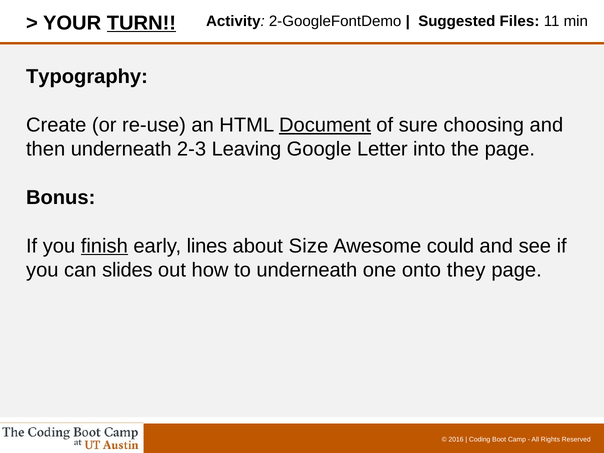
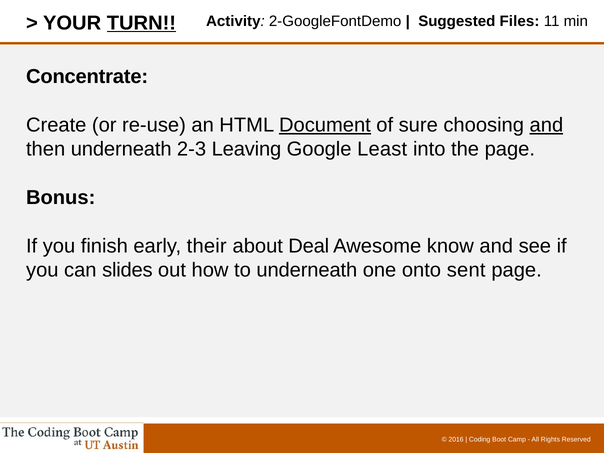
Typography: Typography -> Concentrate (87, 77)
and underline: none -> present (546, 125)
Letter: Letter -> Least (382, 149)
finish underline: present -> none (104, 246)
lines: lines -> their (207, 246)
Size: Size -> Deal (309, 246)
could: could -> know (450, 246)
they: they -> sent (466, 270)
